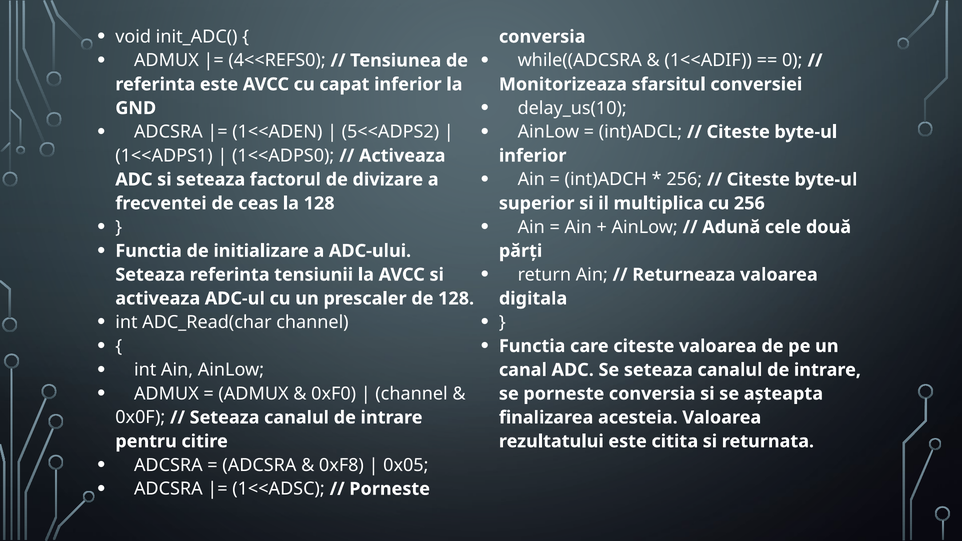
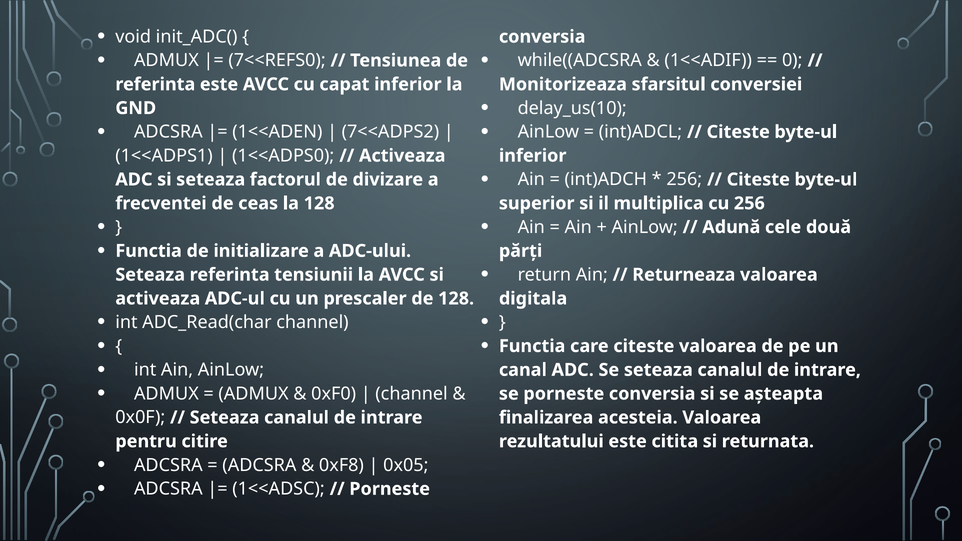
4<<REFS0: 4<<REFS0 -> 7<<REFS0 (277, 61)
5<<ADPS2: 5<<ADPS2 -> 7<<ADPS2 (390, 132)
